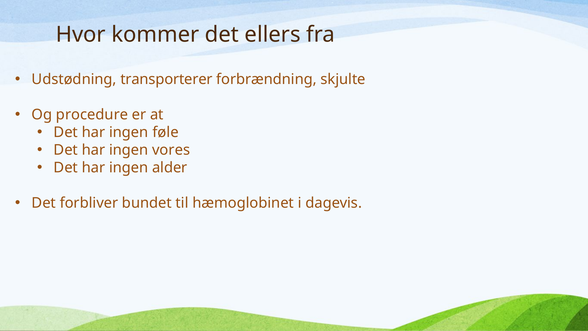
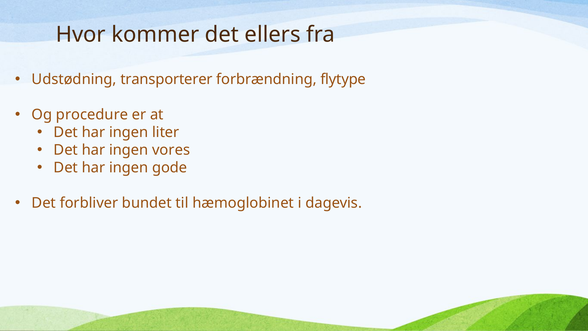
skjulte: skjulte -> flytype (343, 79)
føle: føle -> liter (166, 132)
alder: alder -> gode (170, 168)
